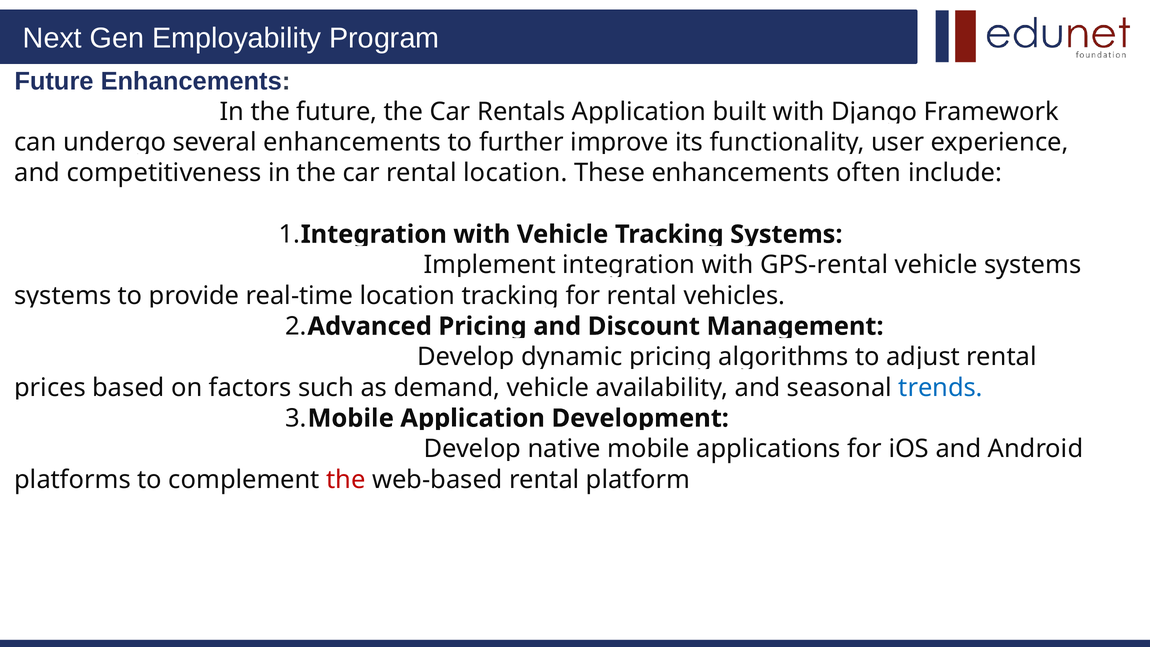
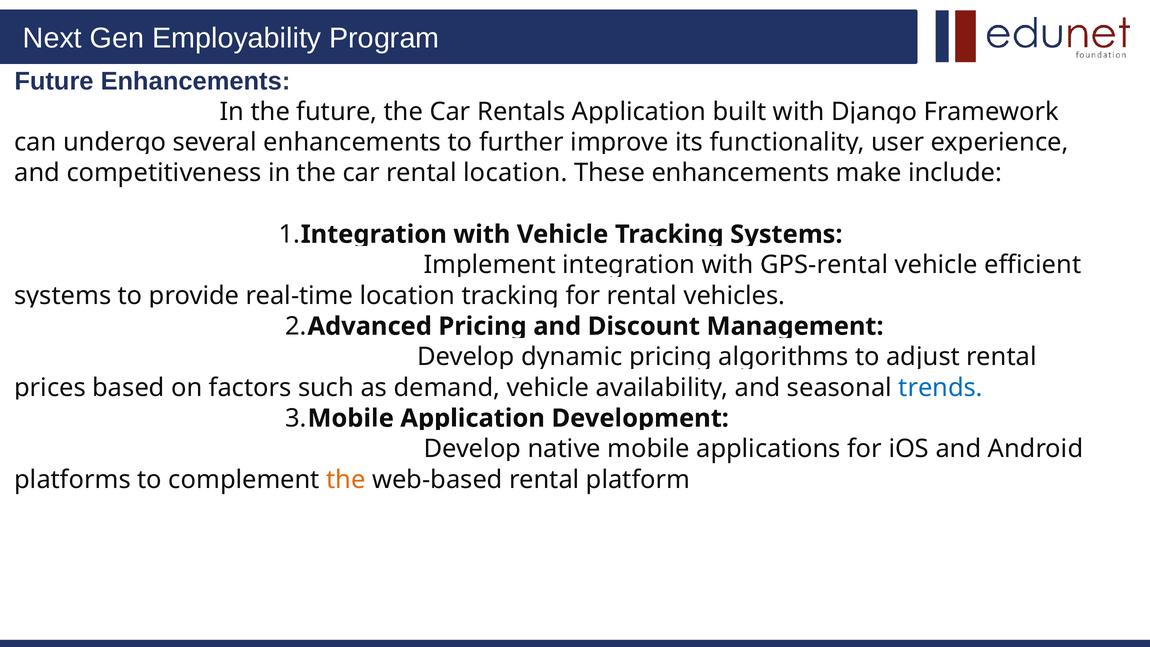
often: often -> make (869, 173)
vehicle systems: systems -> efficient (1033, 265)
the colour: red -> orange (346, 480)
